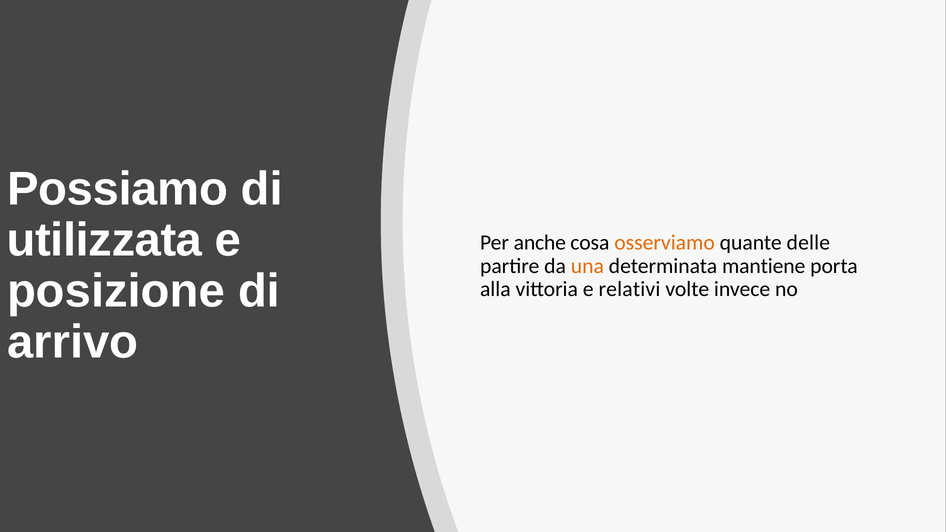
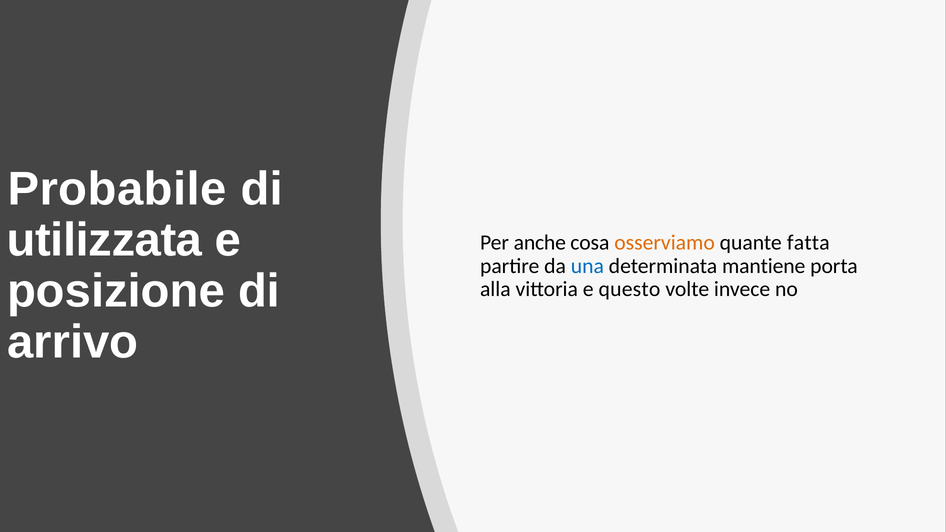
Possiamo: Possiamo -> Probabile (117, 189)
delle: delle -> fatta (808, 243)
una colour: orange -> blue (587, 266)
relativi: relativi -> questo (629, 289)
